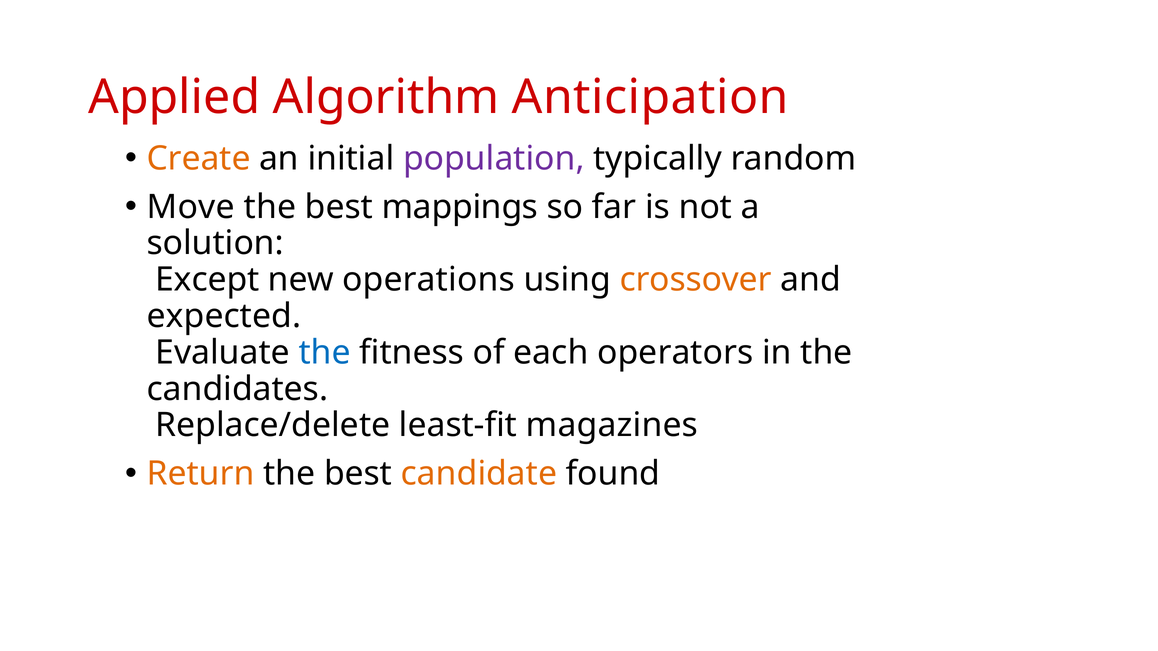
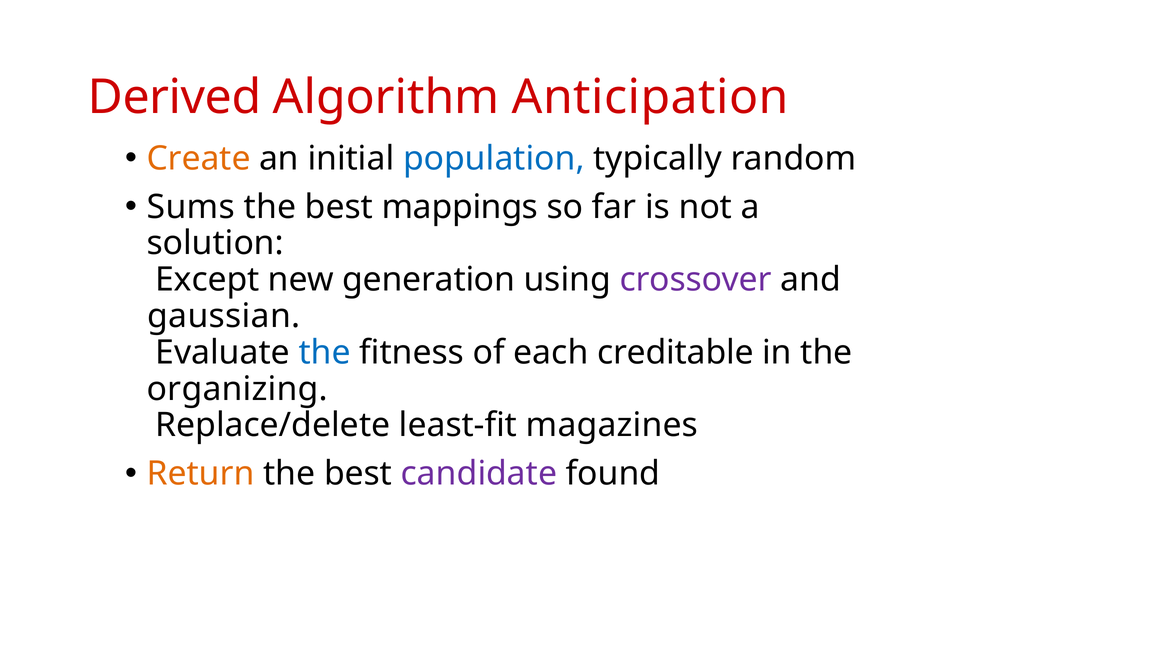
Applied: Applied -> Derived (175, 97)
population colour: purple -> blue (494, 159)
Move: Move -> Sums (191, 207)
operations: operations -> generation (429, 280)
crossover colour: orange -> purple (696, 280)
expected: expected -> gaussian (224, 316)
operators: operators -> creditable (675, 353)
candidates: candidates -> organizing (237, 389)
candidate colour: orange -> purple (479, 474)
